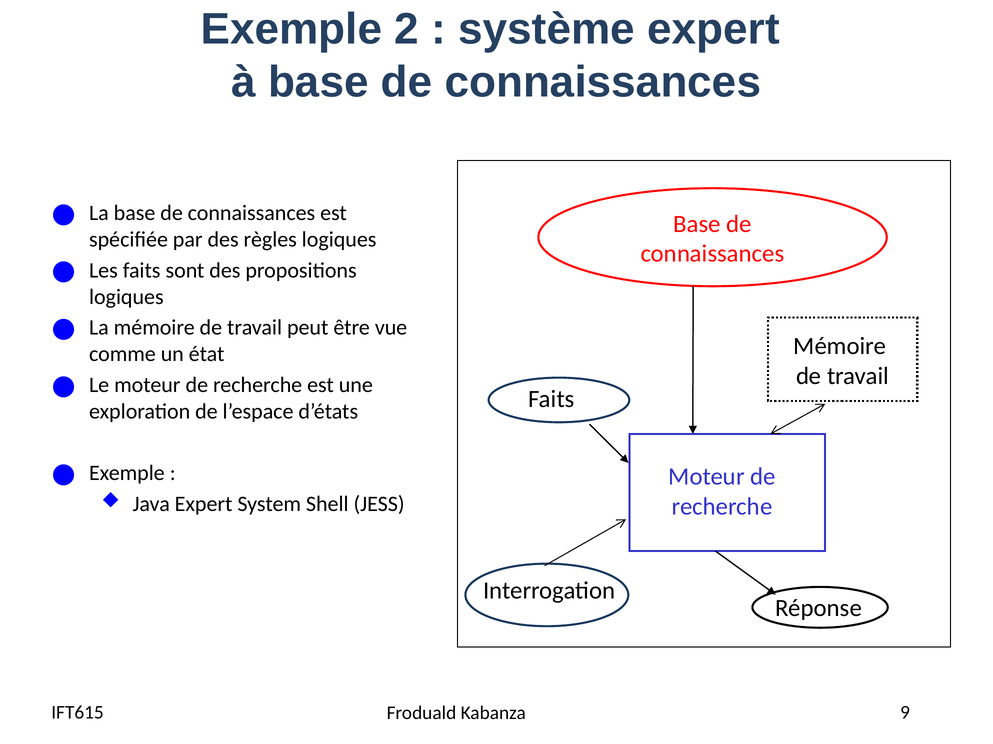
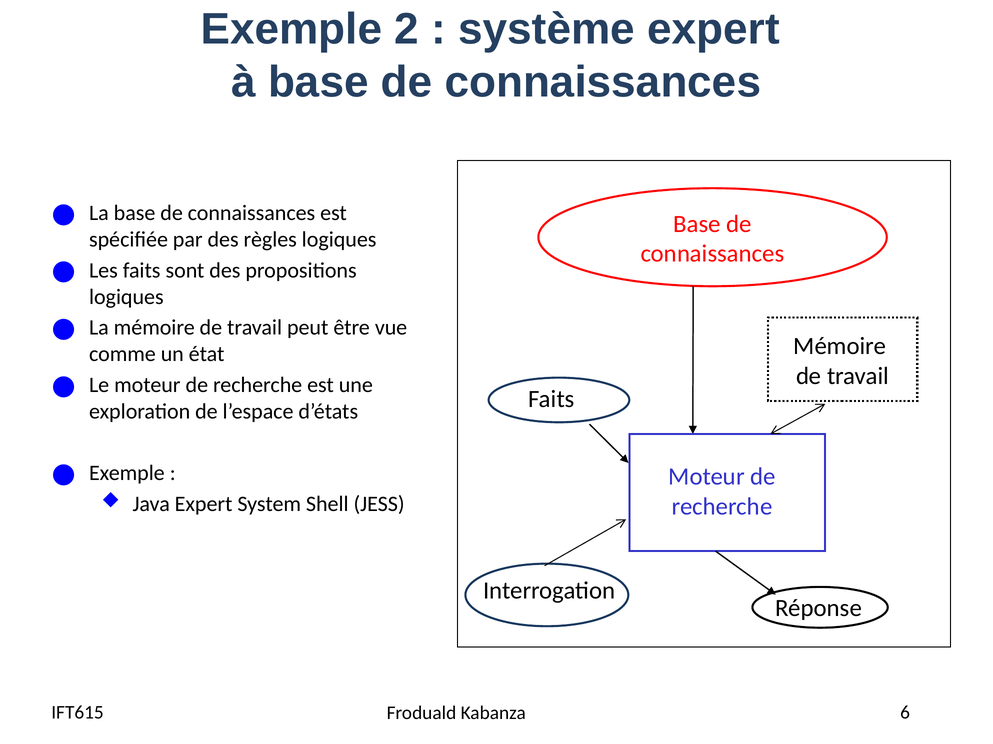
9: 9 -> 6 (905, 713)
